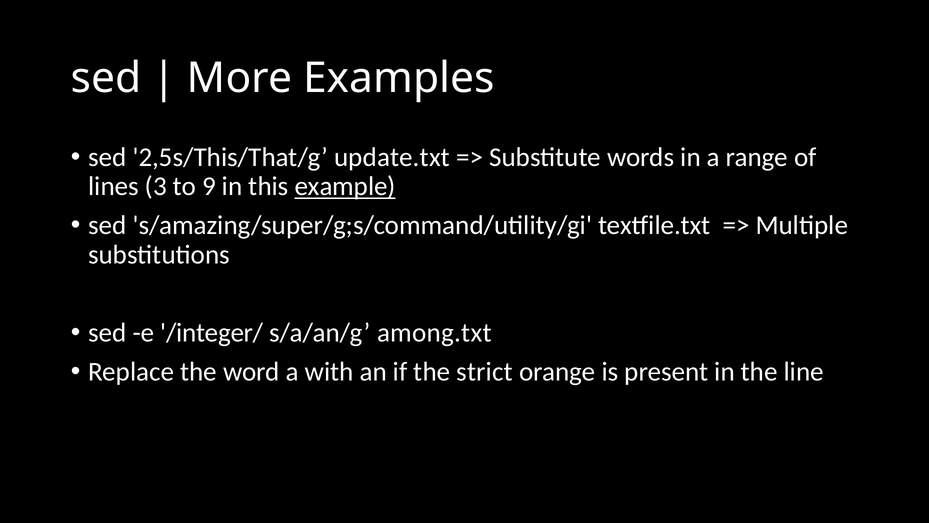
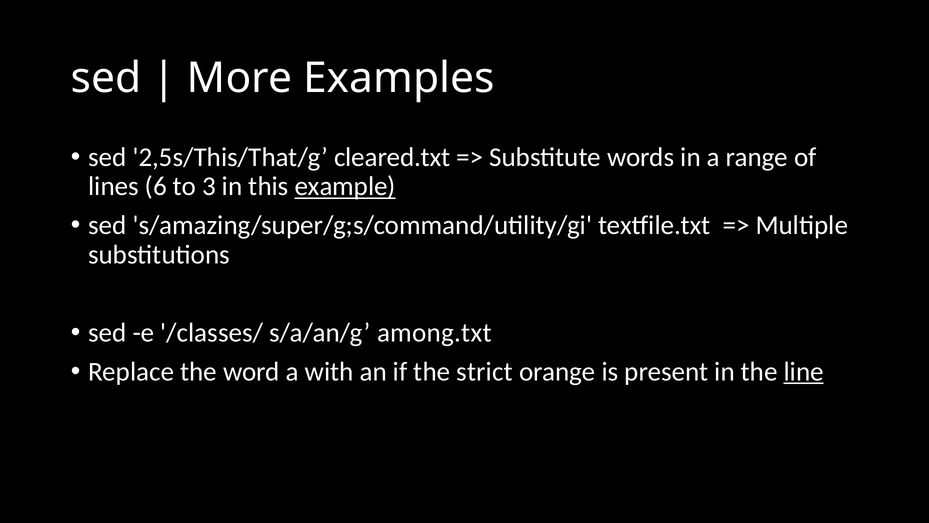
update.txt: update.txt -> cleared.txt (392, 157)
3: 3 -> 6 (156, 186)
9: 9 -> 3 (209, 186)
/integer/: /integer/ -> /classes/ (212, 332)
line underline: none -> present (804, 371)
